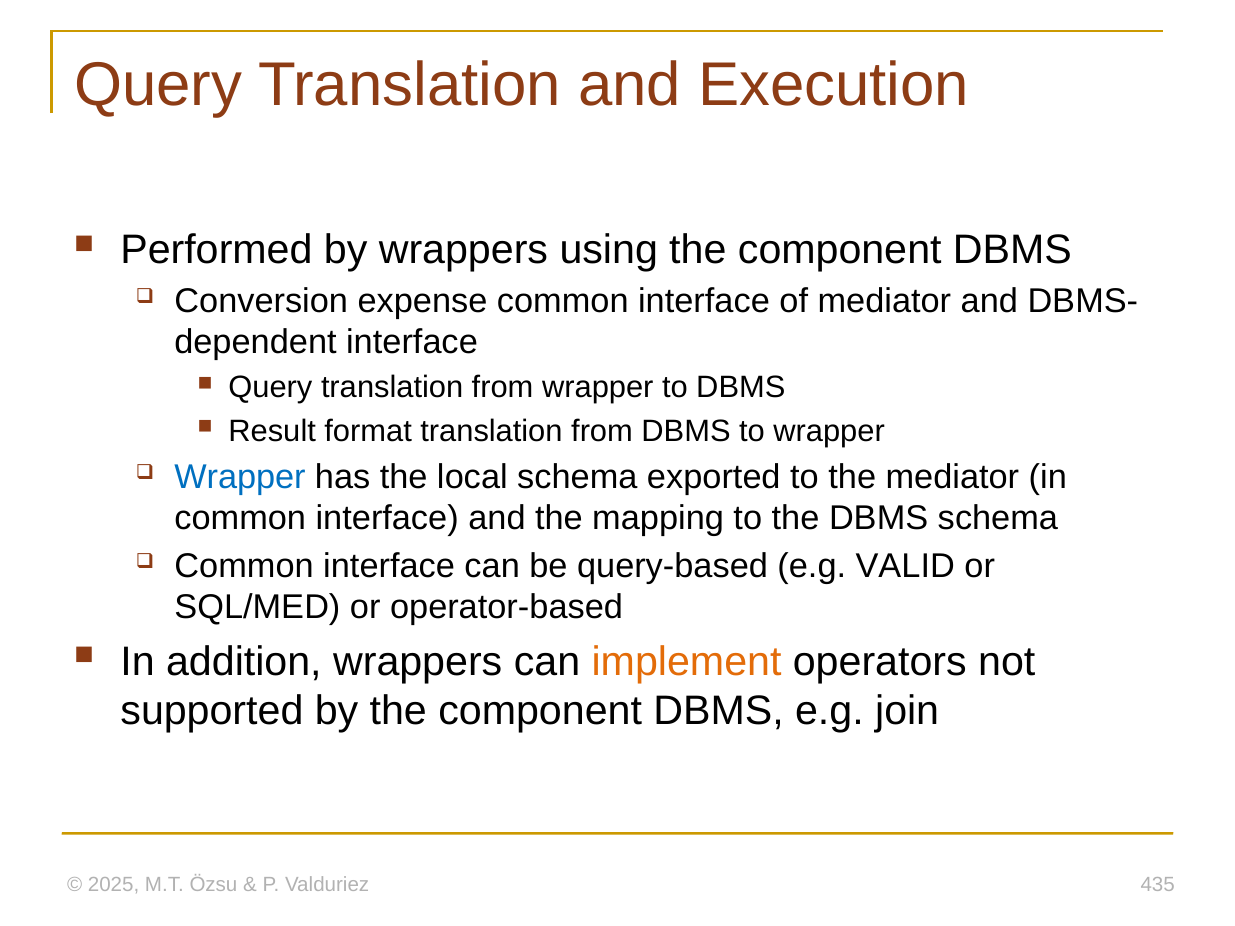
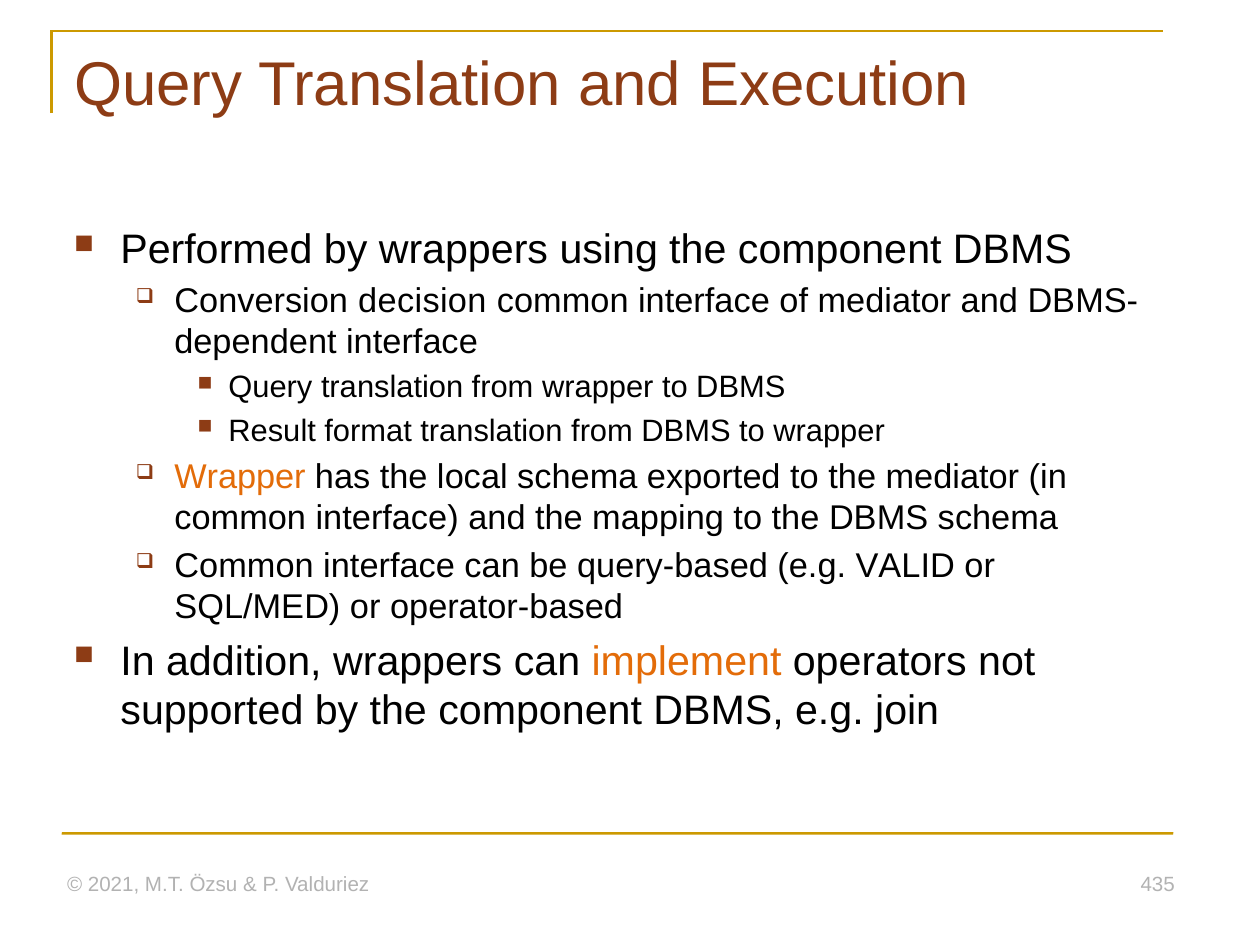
expense: expense -> decision (422, 302)
Wrapper colour: blue -> orange (240, 477)
2025: 2025 -> 2021 (114, 885)
